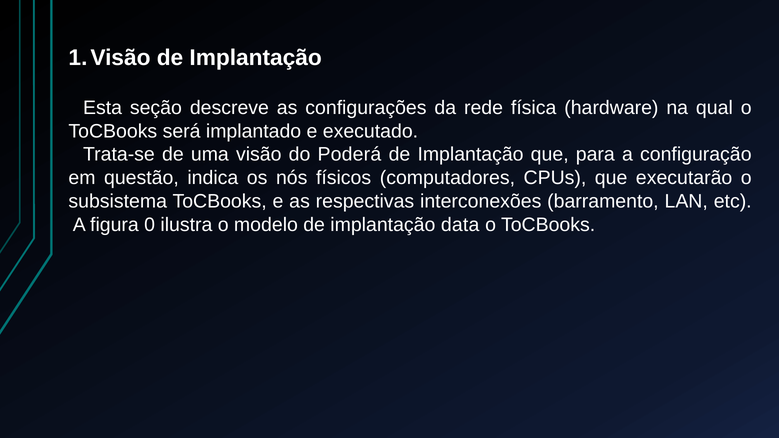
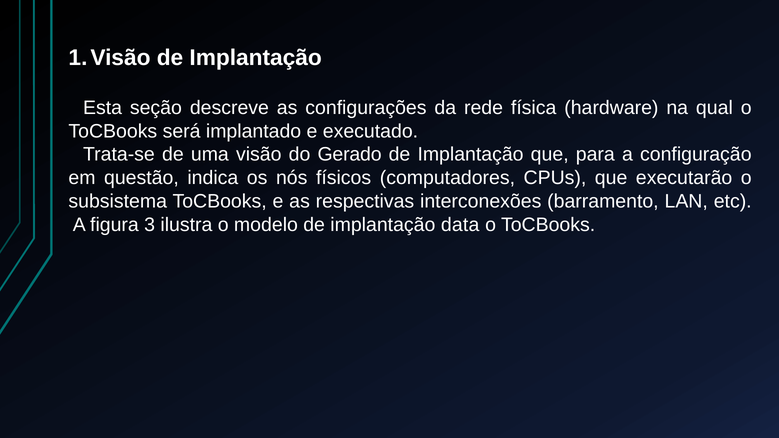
Poderá: Poderá -> Gerado (350, 155)
0: 0 -> 3 (150, 225)
